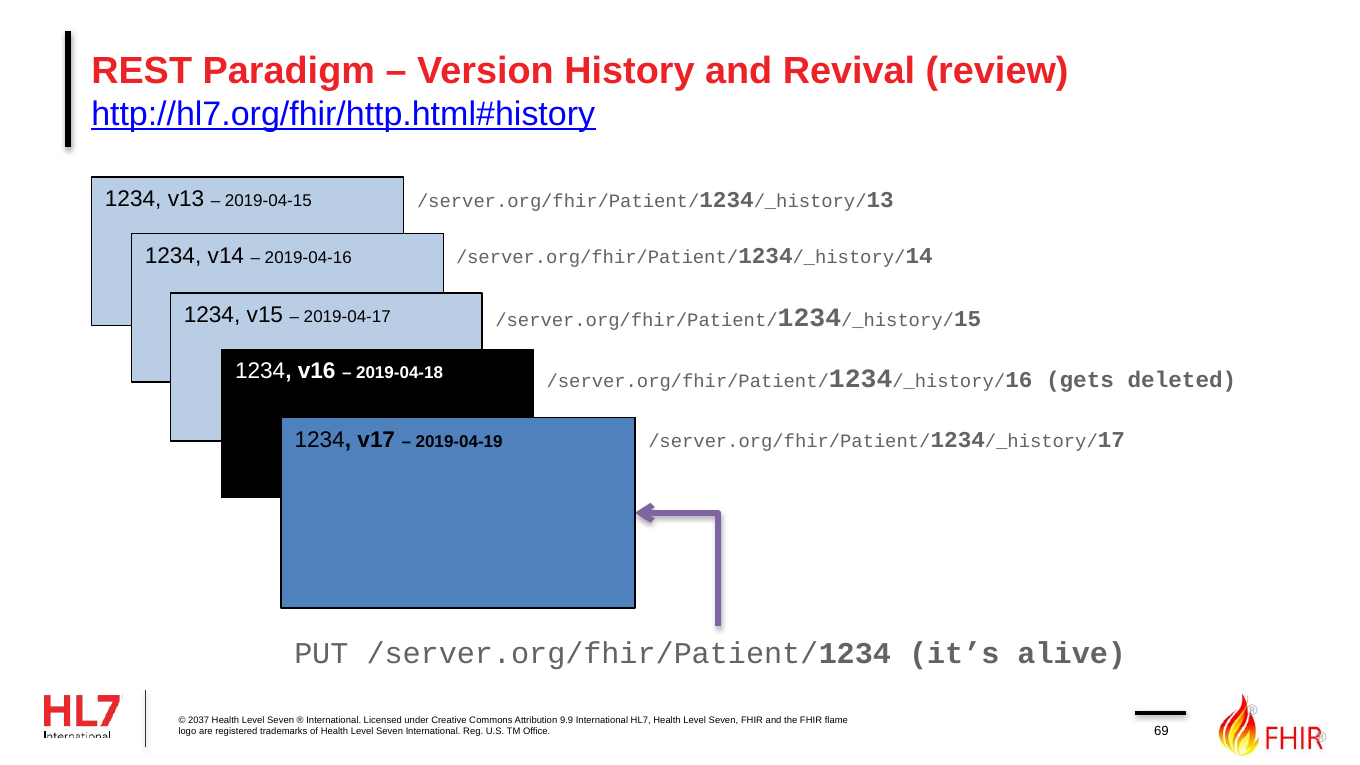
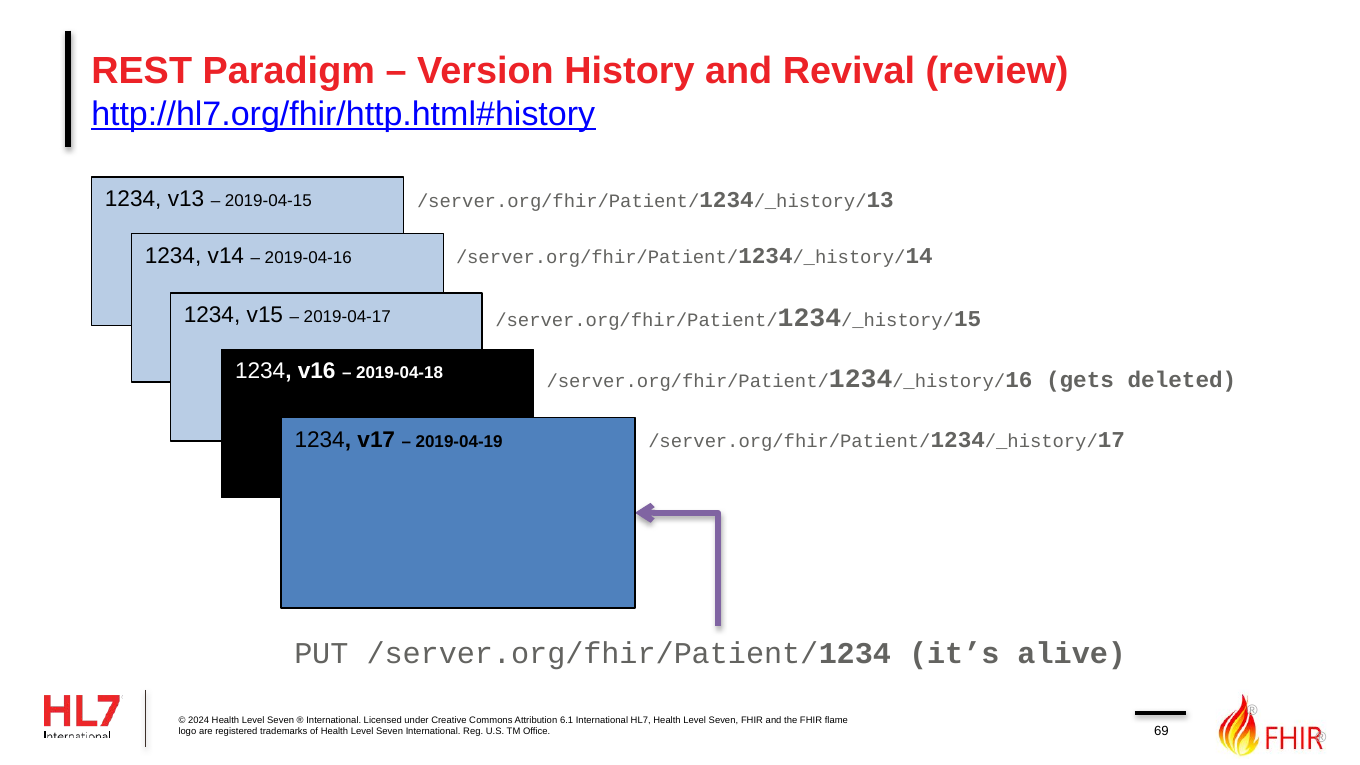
2037: 2037 -> 2024 (199, 720)
9.9: 9.9 -> 6.1 (567, 720)
